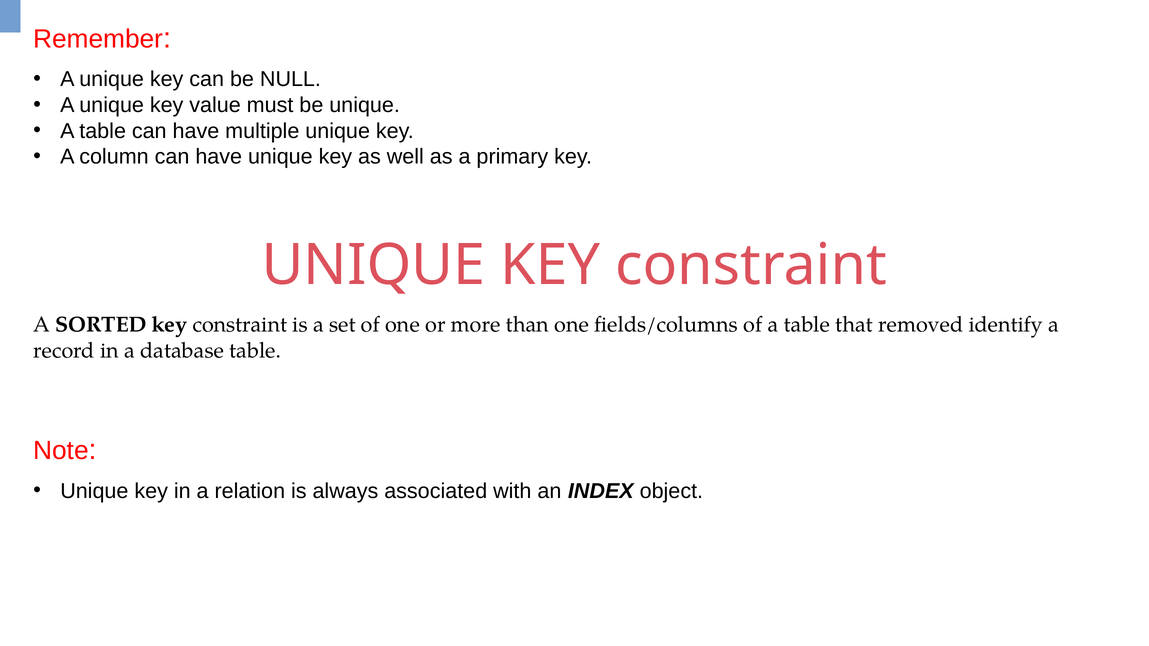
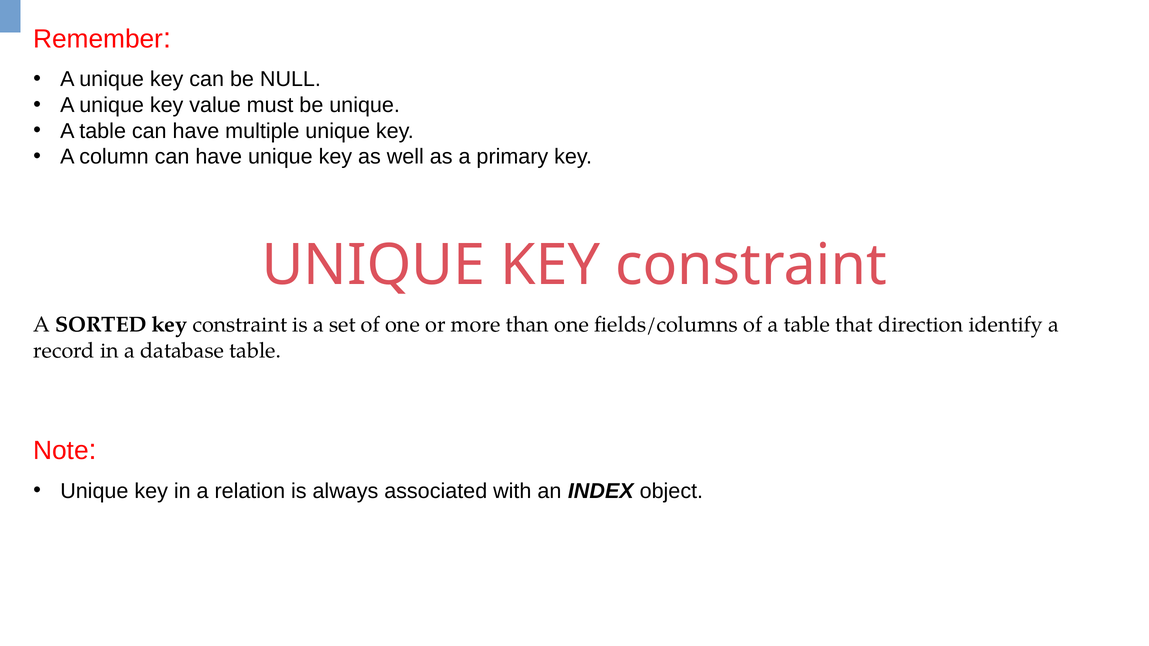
removed: removed -> direction (921, 325)
